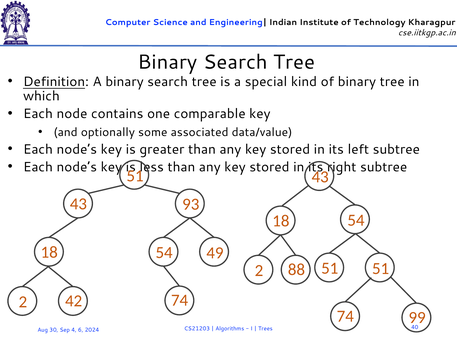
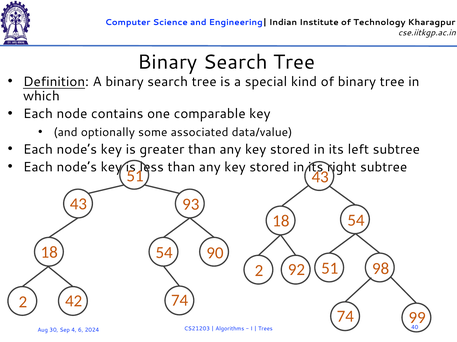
49: 49 -> 90 (215, 253)
51 51: 51 -> 98 (381, 269)
88: 88 -> 92 (296, 270)
